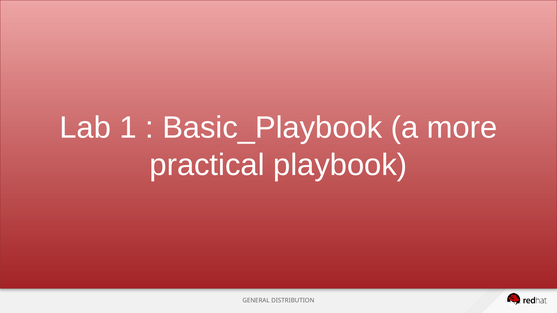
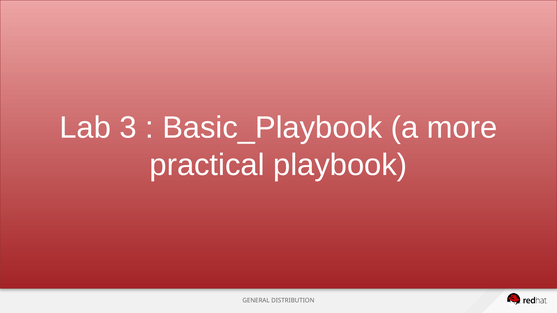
1: 1 -> 3 (128, 128)
